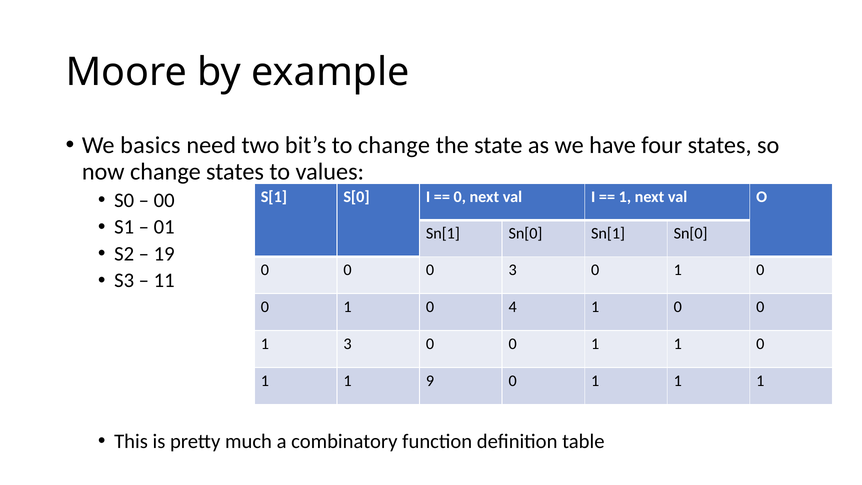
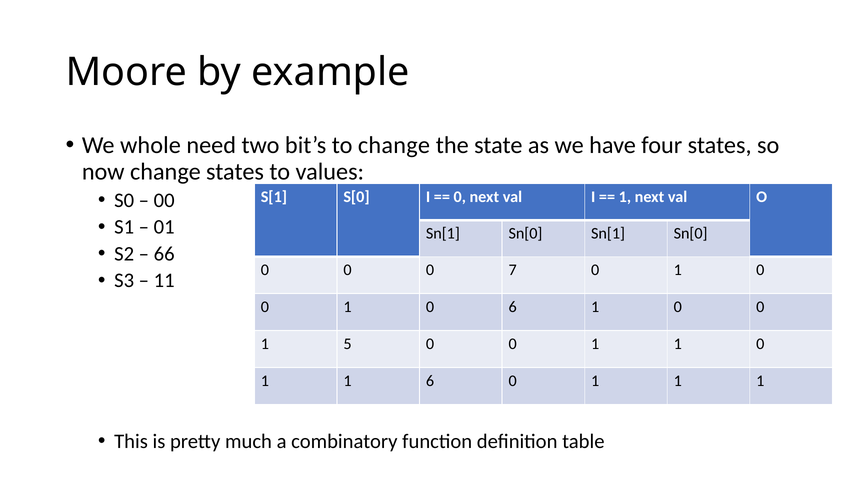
basics: basics -> whole (150, 145)
19: 19 -> 66 (164, 254)
0 3: 3 -> 7 (513, 270)
0 4: 4 -> 6 (513, 307)
1 3: 3 -> 5 (347, 344)
1 9: 9 -> 6 (430, 381)
